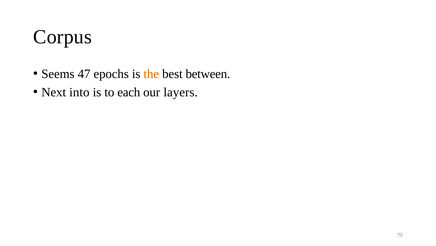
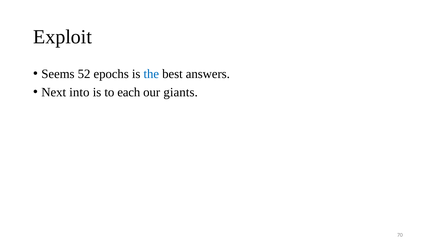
Corpus: Corpus -> Exploit (63, 37)
47: 47 -> 52 (84, 74)
the colour: orange -> blue (151, 74)
between: between -> answers (208, 74)
layers: layers -> giants (181, 92)
